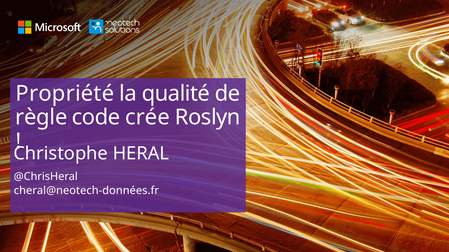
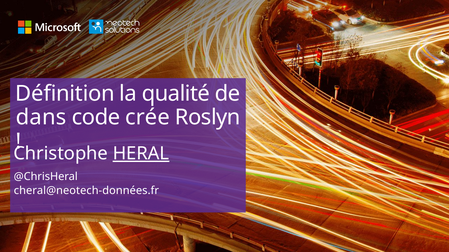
Propriété: Propriété -> Définition (65, 94)
règle: règle -> dans (41, 118)
HERAL underline: none -> present (141, 154)
